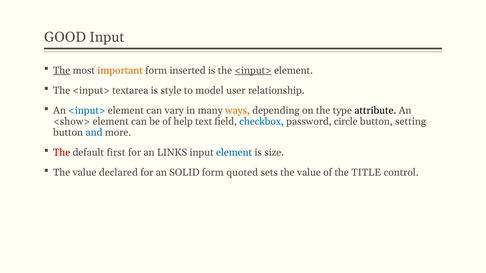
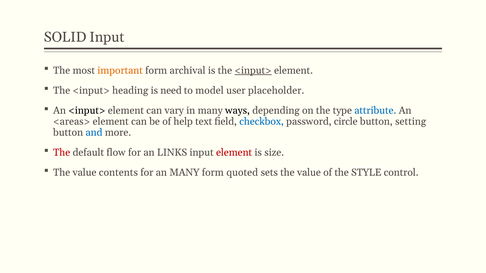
GOOD: GOOD -> SOLID (65, 37)
The underline: present -> none (62, 71)
inserted: inserted -> archival (188, 71)
textarea: textarea -> heading (130, 91)
style: style -> need (171, 91)
relationship: relationship -> placeholder (276, 91)
<input> colour: blue -> black (87, 111)
ways colour: orange -> black (238, 111)
attribute colour: black -> blue (375, 111)
<show>: <show> -> <areas> (72, 122)
first: first -> flow (116, 153)
element colour: blue -> red (234, 153)
declared: declared -> contents (118, 173)
an SOLID: SOLID -> MANY (184, 173)
TITLE: TITLE -> STYLE (366, 173)
